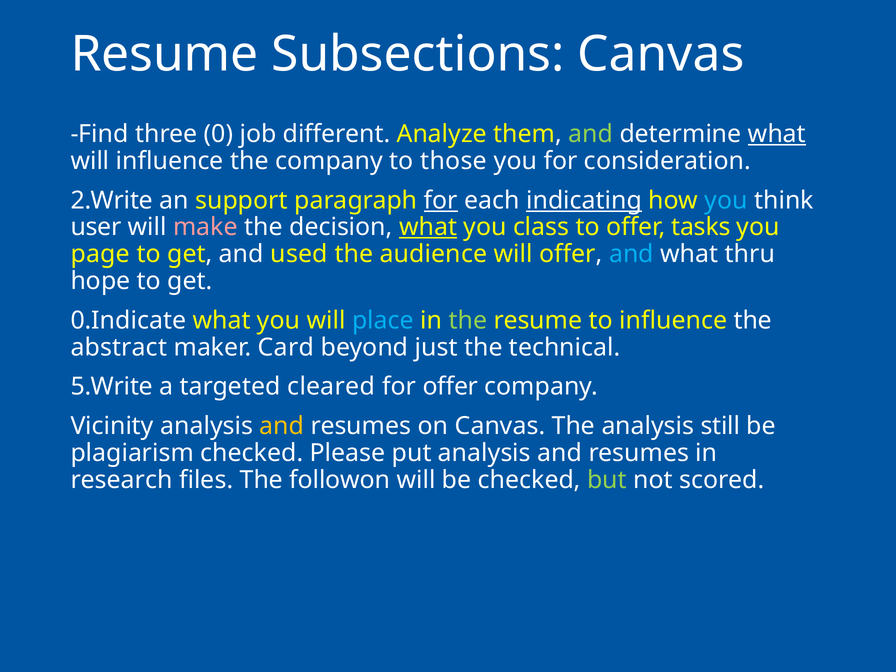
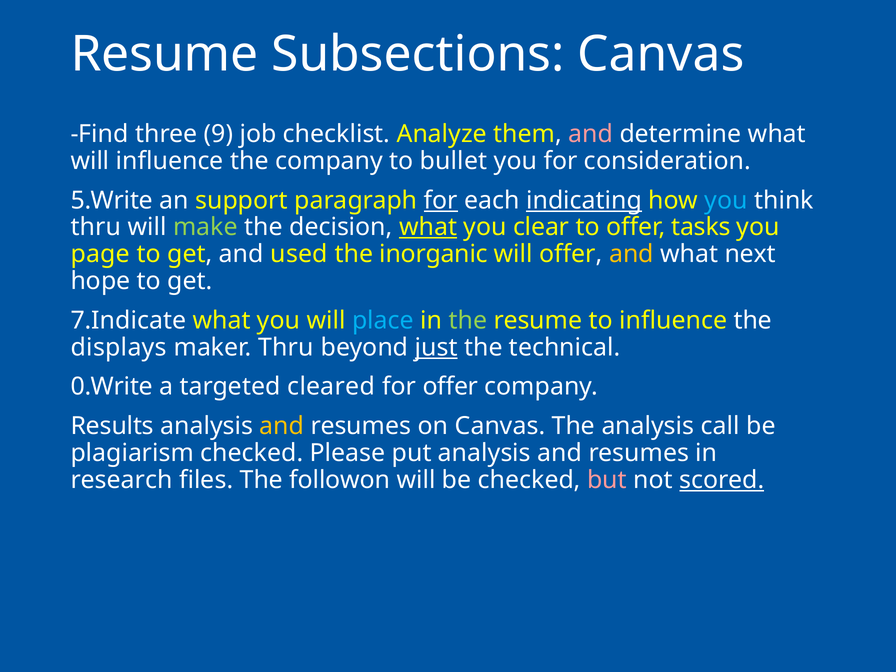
0: 0 -> 9 (219, 134)
different: different -> checklist (337, 134)
and colour: light green -> pink (591, 134)
what underline: present -> none (777, 134)
those: those -> bullet (454, 161)
2.Write: 2.Write -> 5.Write (112, 200)
user: user -> thru (96, 227)
make colour: pink -> light green (205, 227)
class: class -> clear (541, 227)
audience: audience -> inorganic (434, 254)
and colour: light blue -> yellow (631, 254)
thru: thru -> next (750, 254)
0.Indicate: 0.Indicate -> 7.Indicate (128, 320)
abstract: abstract -> displays (119, 347)
maker Card: Card -> Thru (286, 347)
just underline: none -> present (436, 347)
5.Write: 5.Write -> 0.Write (112, 387)
Vicinity: Vicinity -> Results (112, 426)
still: still -> call (720, 426)
but colour: light green -> pink (607, 480)
scored underline: none -> present (722, 480)
